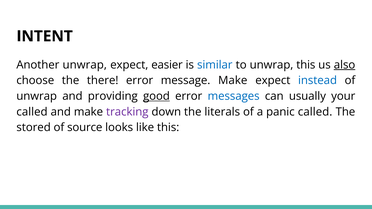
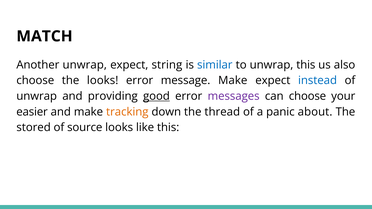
INTENT: INTENT -> MATCH (45, 36)
easier: easier -> string (167, 65)
also underline: present -> none (345, 65)
the there: there -> looks (103, 81)
messages colour: blue -> purple (234, 96)
can usually: usually -> choose (307, 96)
called: called -> easier (32, 112)
tracking colour: purple -> orange (127, 112)
literals: literals -> thread (222, 112)
panic called: called -> about (315, 112)
